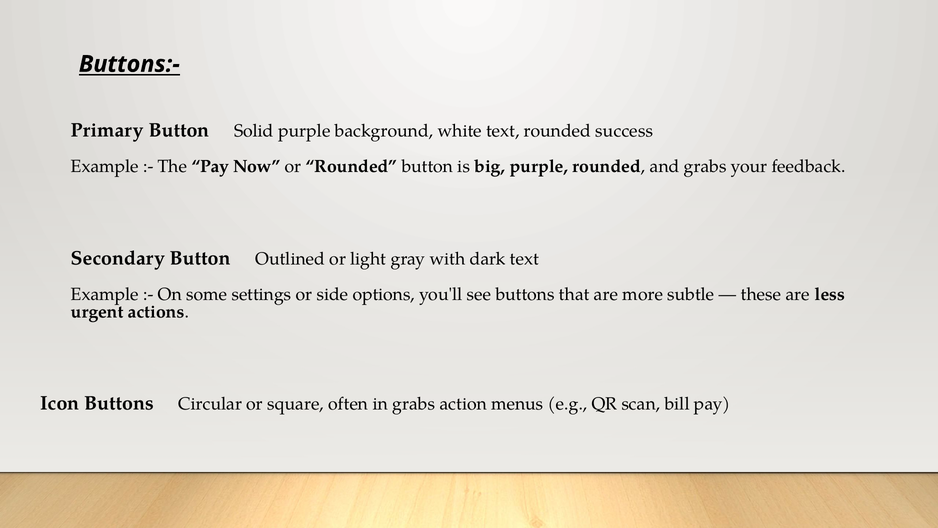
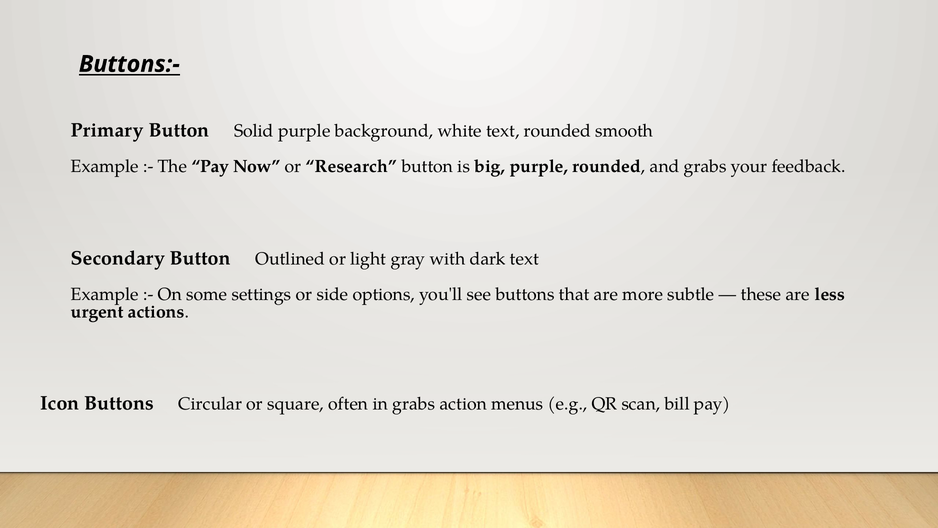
success: success -> smooth (624, 131)
or Rounded: Rounded -> Research (351, 167)
